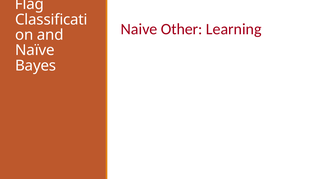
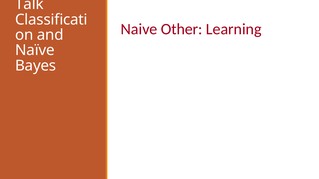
Flag: Flag -> Talk (29, 4)
